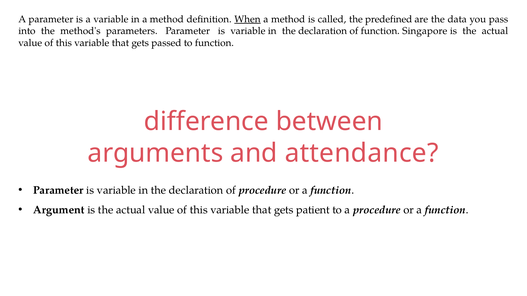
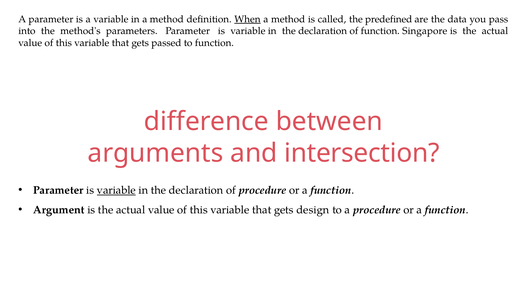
attendance: attendance -> intersection (362, 153)
variable underline: none -> present (116, 190)
patient: patient -> design (313, 210)
